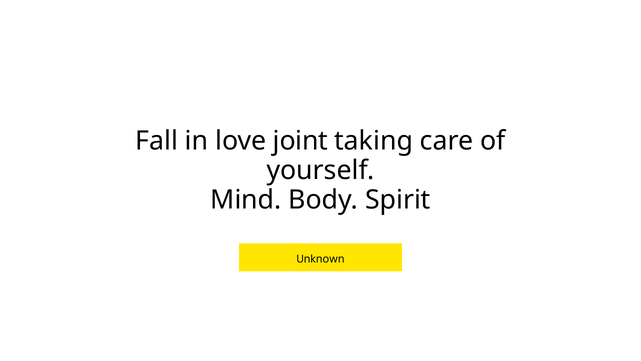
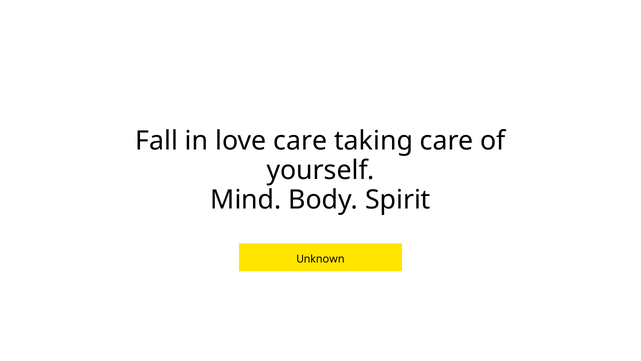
love joint: joint -> care (300, 141)
